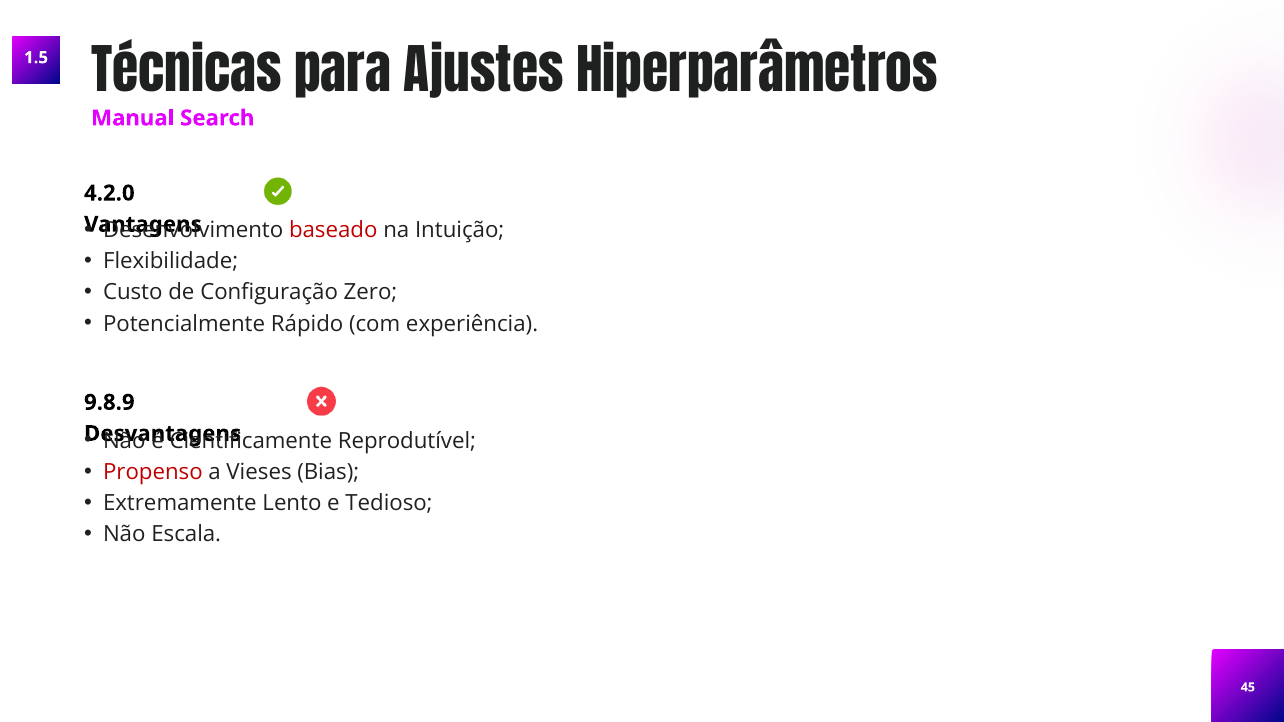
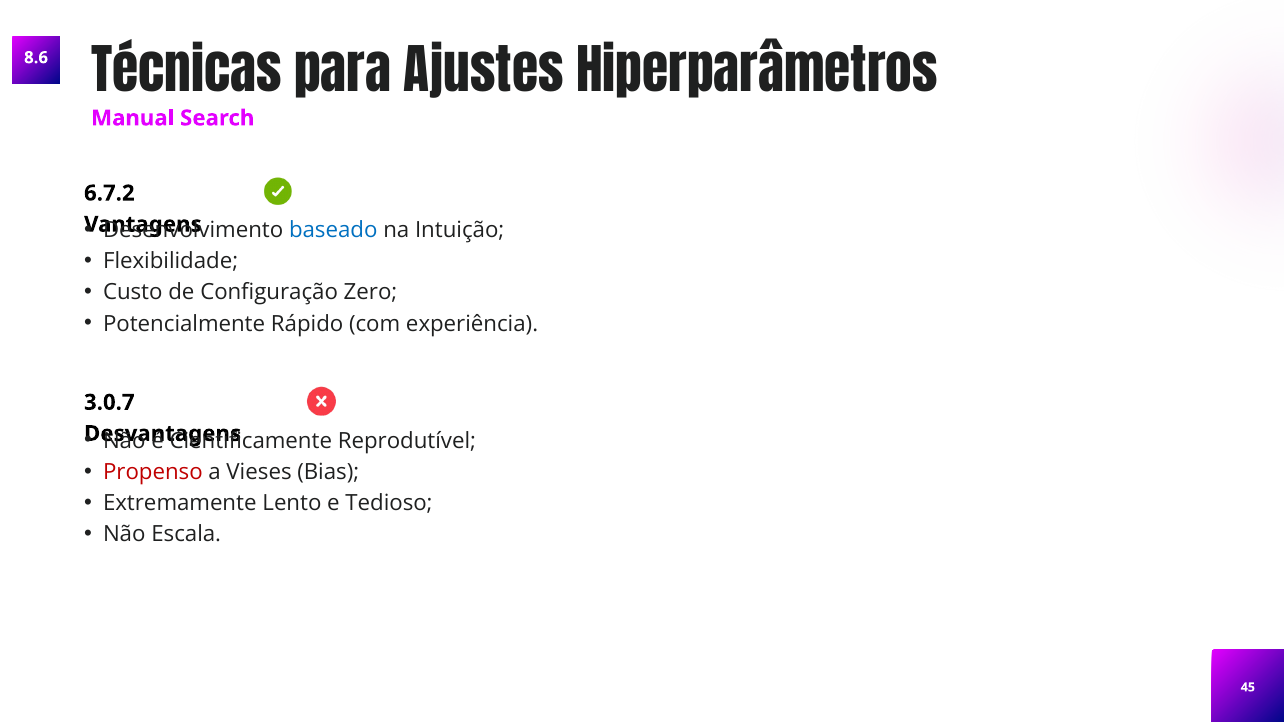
1.5: 1.5 -> 8.6 (36, 58)
4.2.0: 4.2.0 -> 6.7.2 (109, 193)
baseado colour: red -> blue (333, 230)
9.8.9: 9.8.9 -> 3.0.7 (109, 403)
